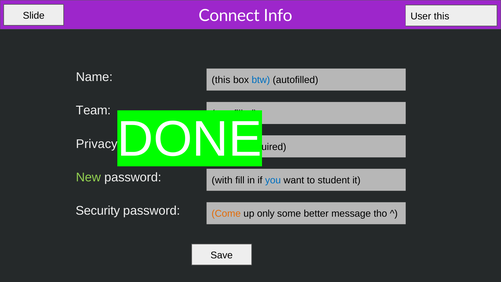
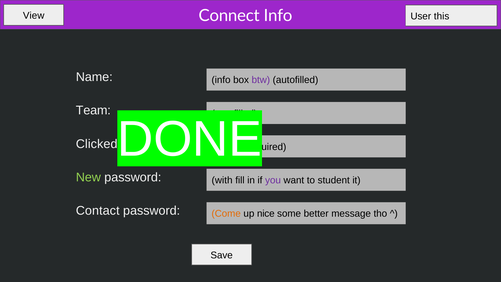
Slide: Slide -> View (34, 15)
Name this: this -> info (221, 80)
btw colour: blue -> purple (261, 80)
Privacy: Privacy -> Clicked (97, 144)
you colour: blue -> purple (273, 180)
Security: Security -> Contact (98, 211)
only: only -> nice (266, 214)
